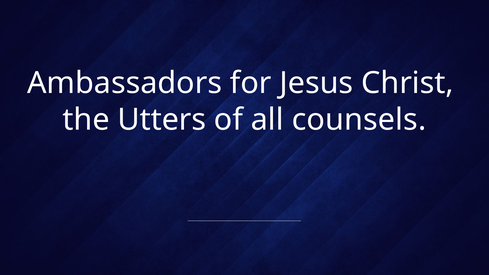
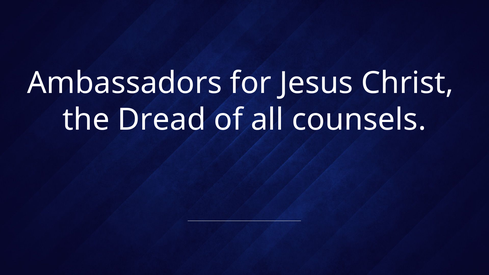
Utters: Utters -> Dread (162, 120)
